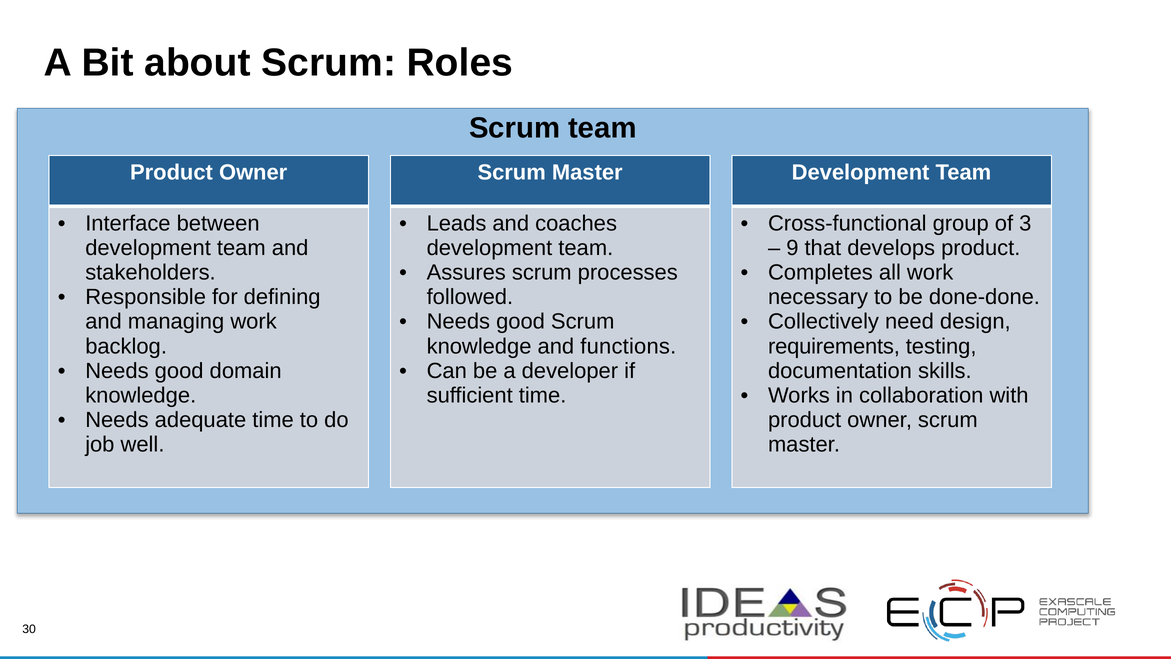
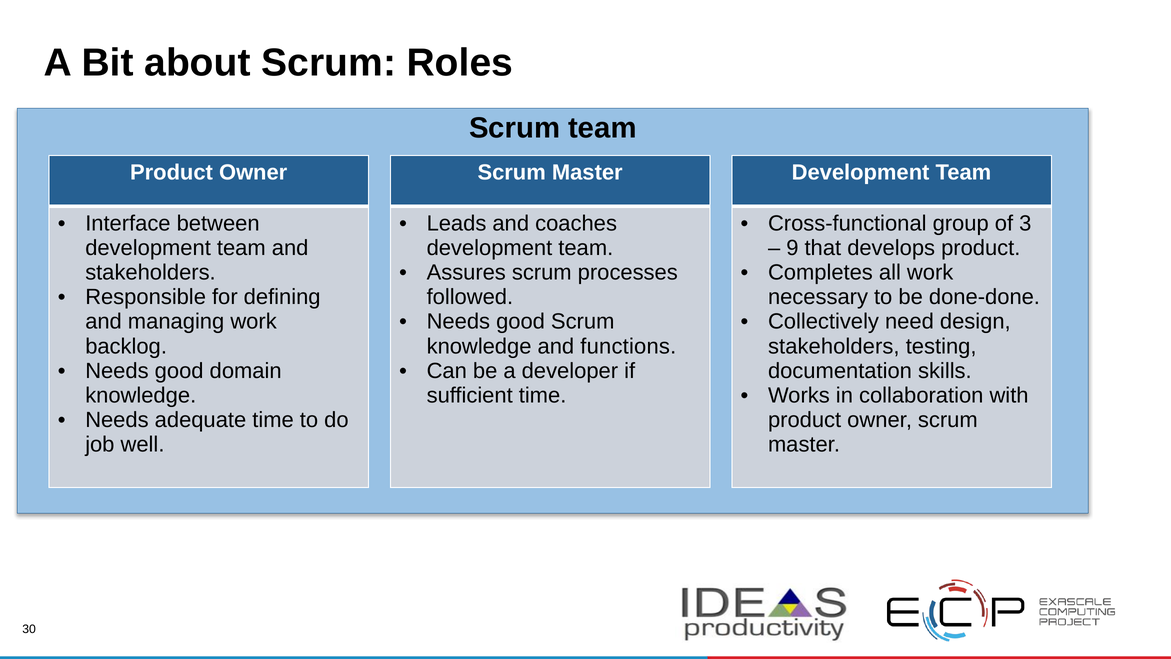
requirements: requirements -> stakeholders (834, 346)
